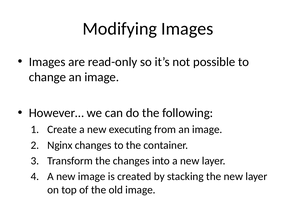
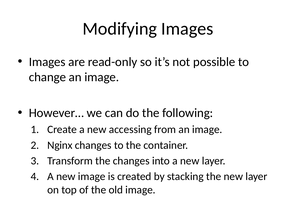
executing: executing -> accessing (130, 130)
